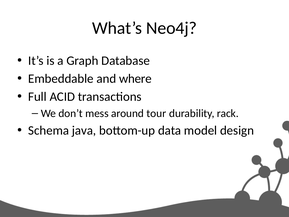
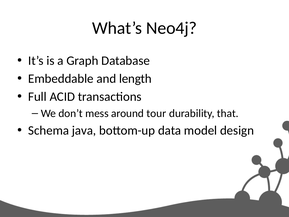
where: where -> length (135, 79)
rack: rack -> that (228, 113)
